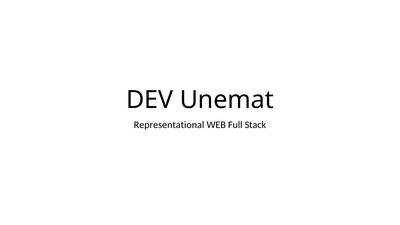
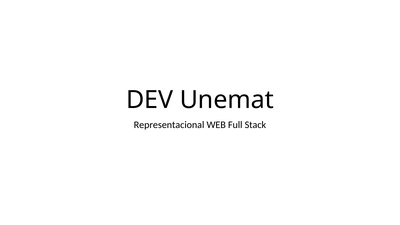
Representational: Representational -> Representacional (169, 125)
